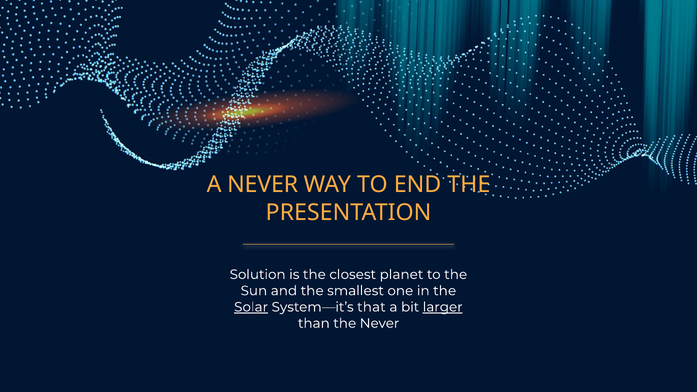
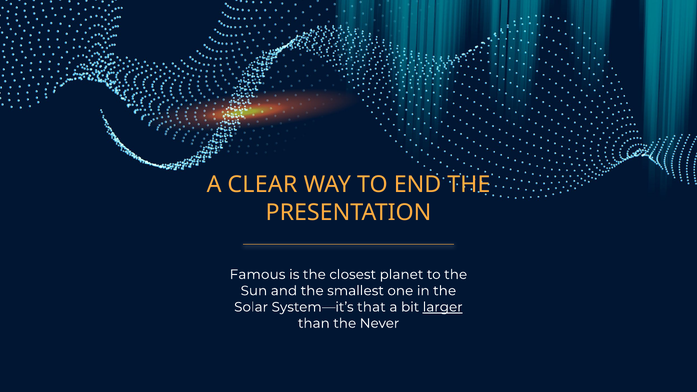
A NEVER: NEVER -> CLEAR (262, 185)
Solution: Solution -> Famous (258, 275)
Solar underline: present -> none (251, 307)
